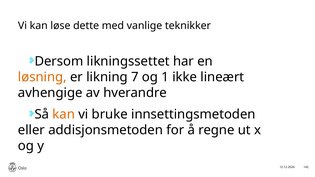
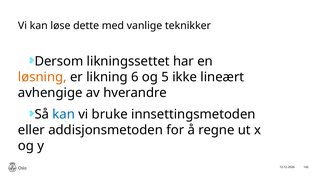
7: 7 -> 6 (135, 77)
1: 1 -> 5 (165, 77)
kan colour: orange -> blue (64, 114)
